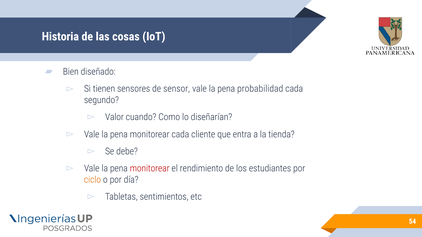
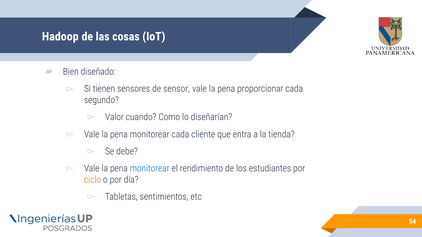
Historia: Historia -> Hadoop (60, 37)
probabilidad: probabilidad -> proporcionar (260, 89)
monitorear colour: red -> blue (150, 169)
